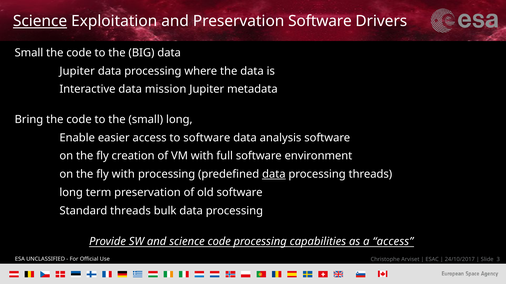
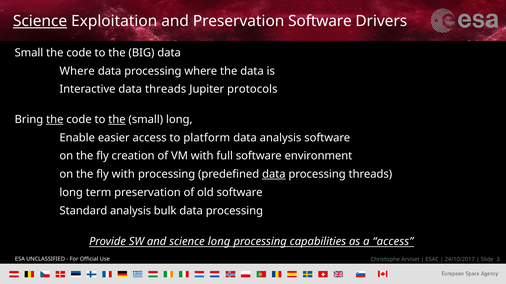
Jupiter: Jupiter -> Where (77, 71)
data mission: mission -> threads (166, 89)
metadata: metadata -> protocols (252, 89)
the underline: none -> present (55, 120)
the underline: none -> present (117, 120)
to software: software -> platform (207, 138)
Standard threads: threads -> analysis (131, 211)
science code: code -> long (219, 242)
